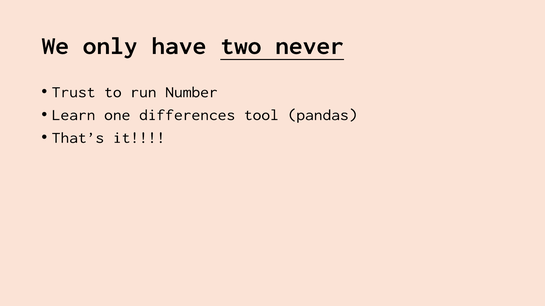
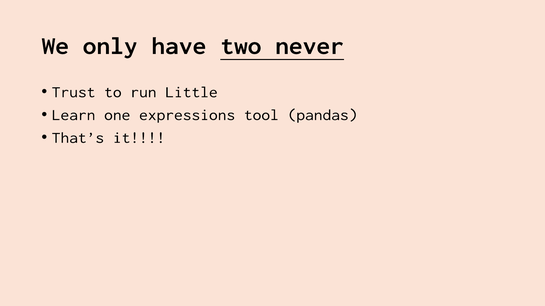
Number: Number -> Little (191, 92)
differences: differences -> expressions (187, 115)
